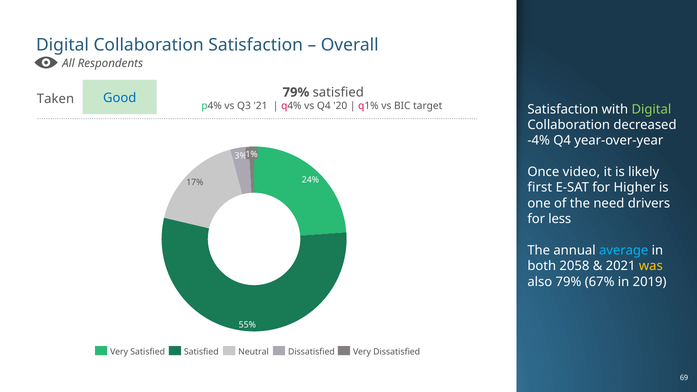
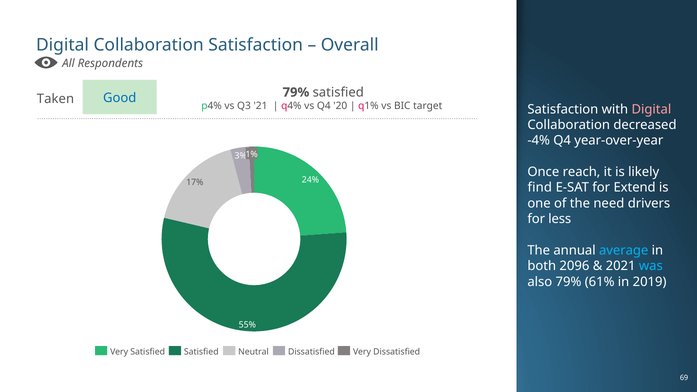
Digital colour: light green -> pink (651, 109)
video: video -> reach (581, 172)
first: first -> find (540, 188)
Higher: Higher -> Extend (635, 188)
2058: 2058 -> 2096 (574, 266)
was colour: yellow -> light blue (651, 266)
67%: 67% -> 61% (600, 282)
